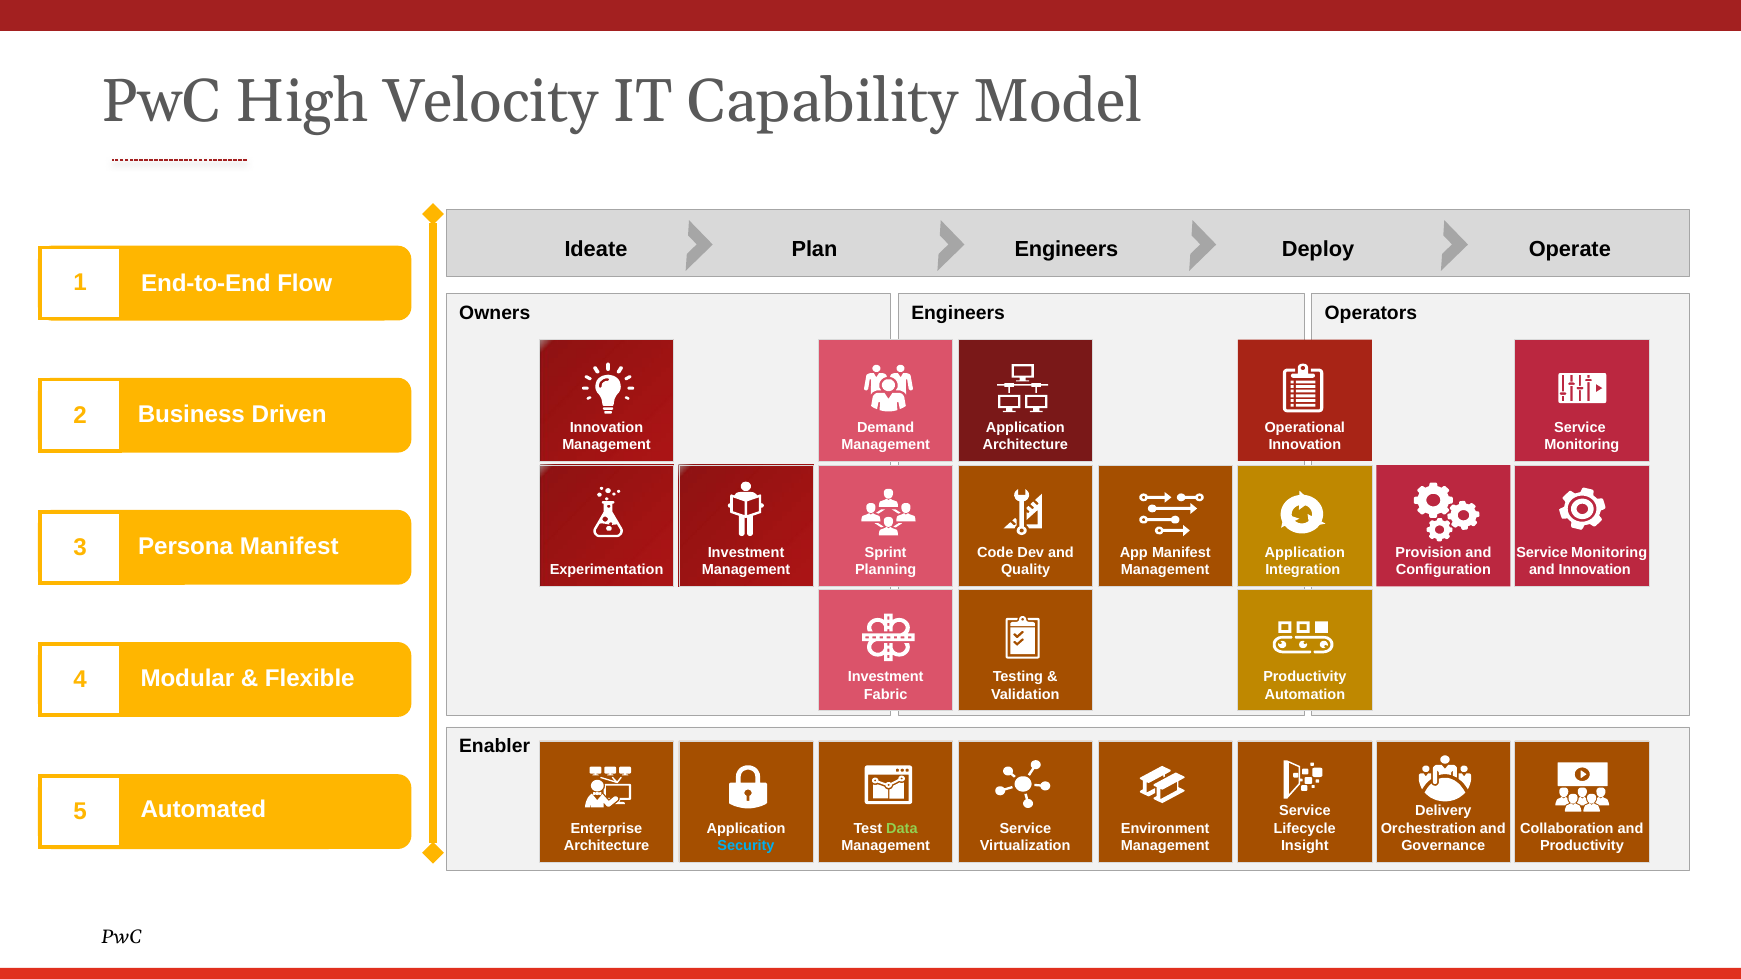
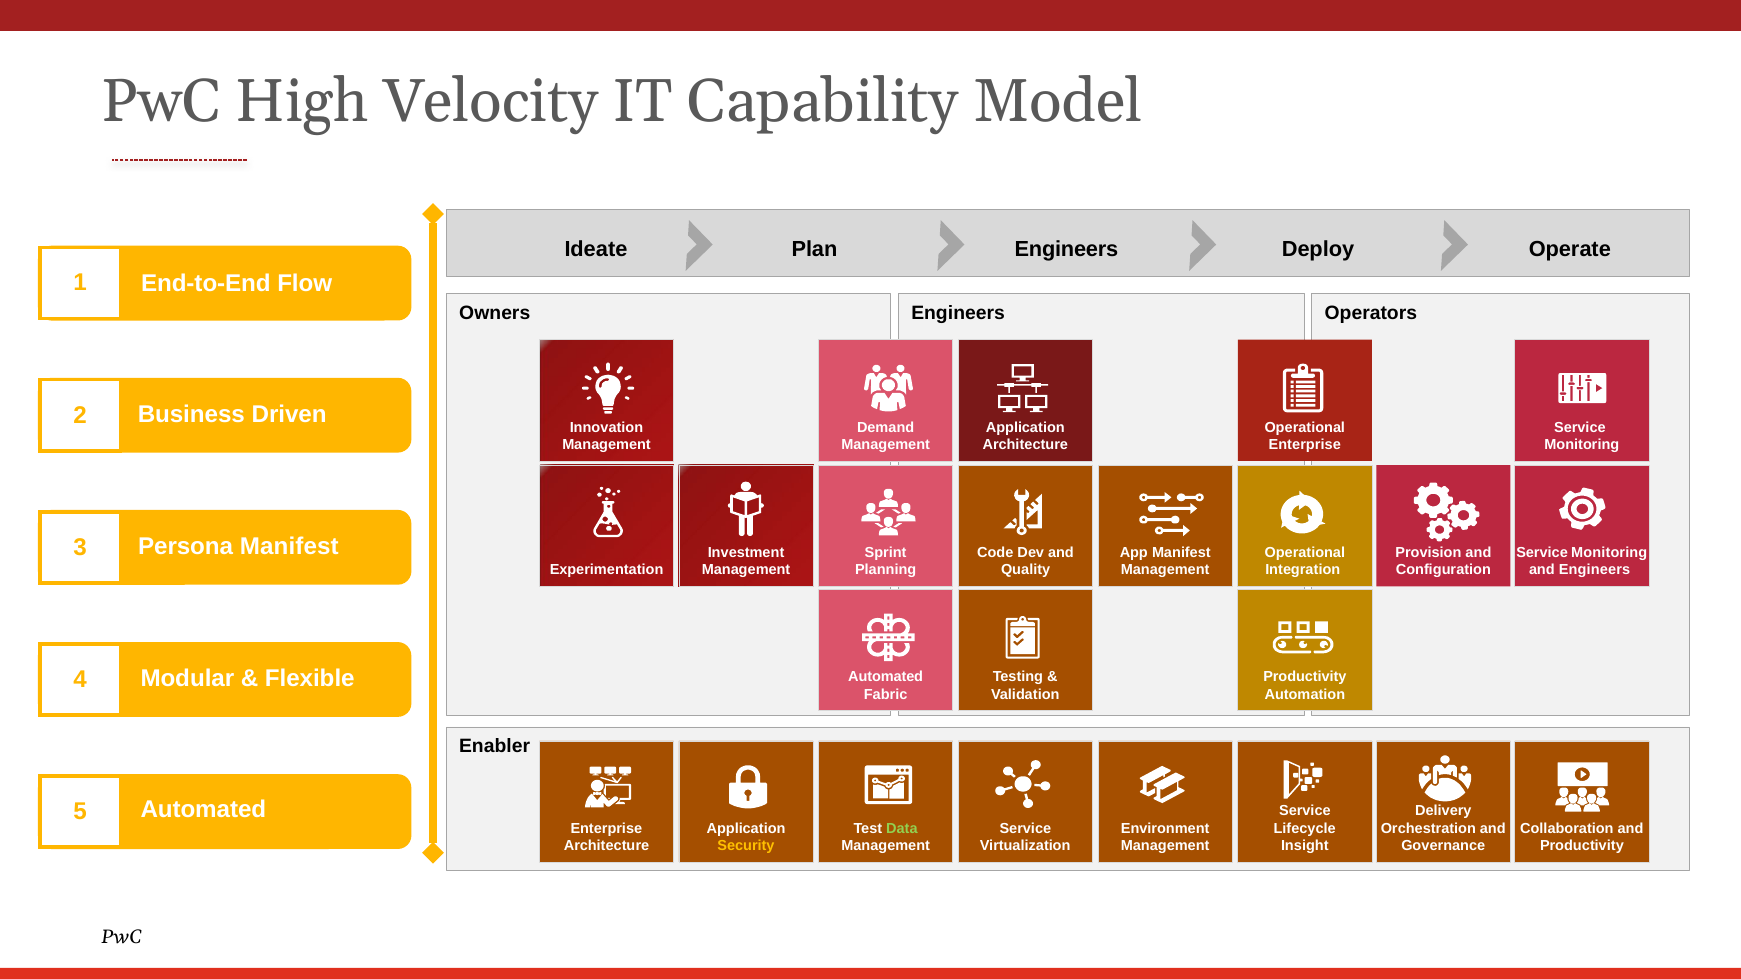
Innovation: Innovation -> Enterprise (1305, 445)
Application: Application -> Operational (1305, 553)
and Innovation: Innovation -> Engineers (1595, 570)
Investment: Investment -> Automated (886, 677)
Security colour: light blue -> yellow (746, 846)
